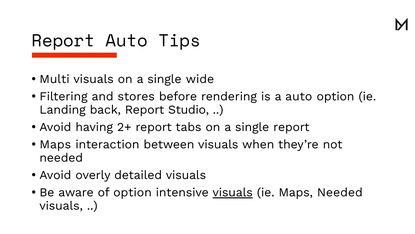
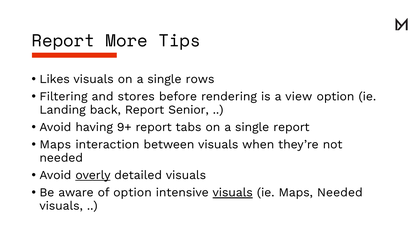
Report Auto: Auto -> More (127, 41)
Multi: Multi -> Likes (55, 79)
wide: wide -> rows (200, 79)
a auto: auto -> view (299, 96)
Studio: Studio -> Senior (189, 109)
2+: 2+ -> 9+ (124, 127)
overly underline: none -> present (93, 175)
